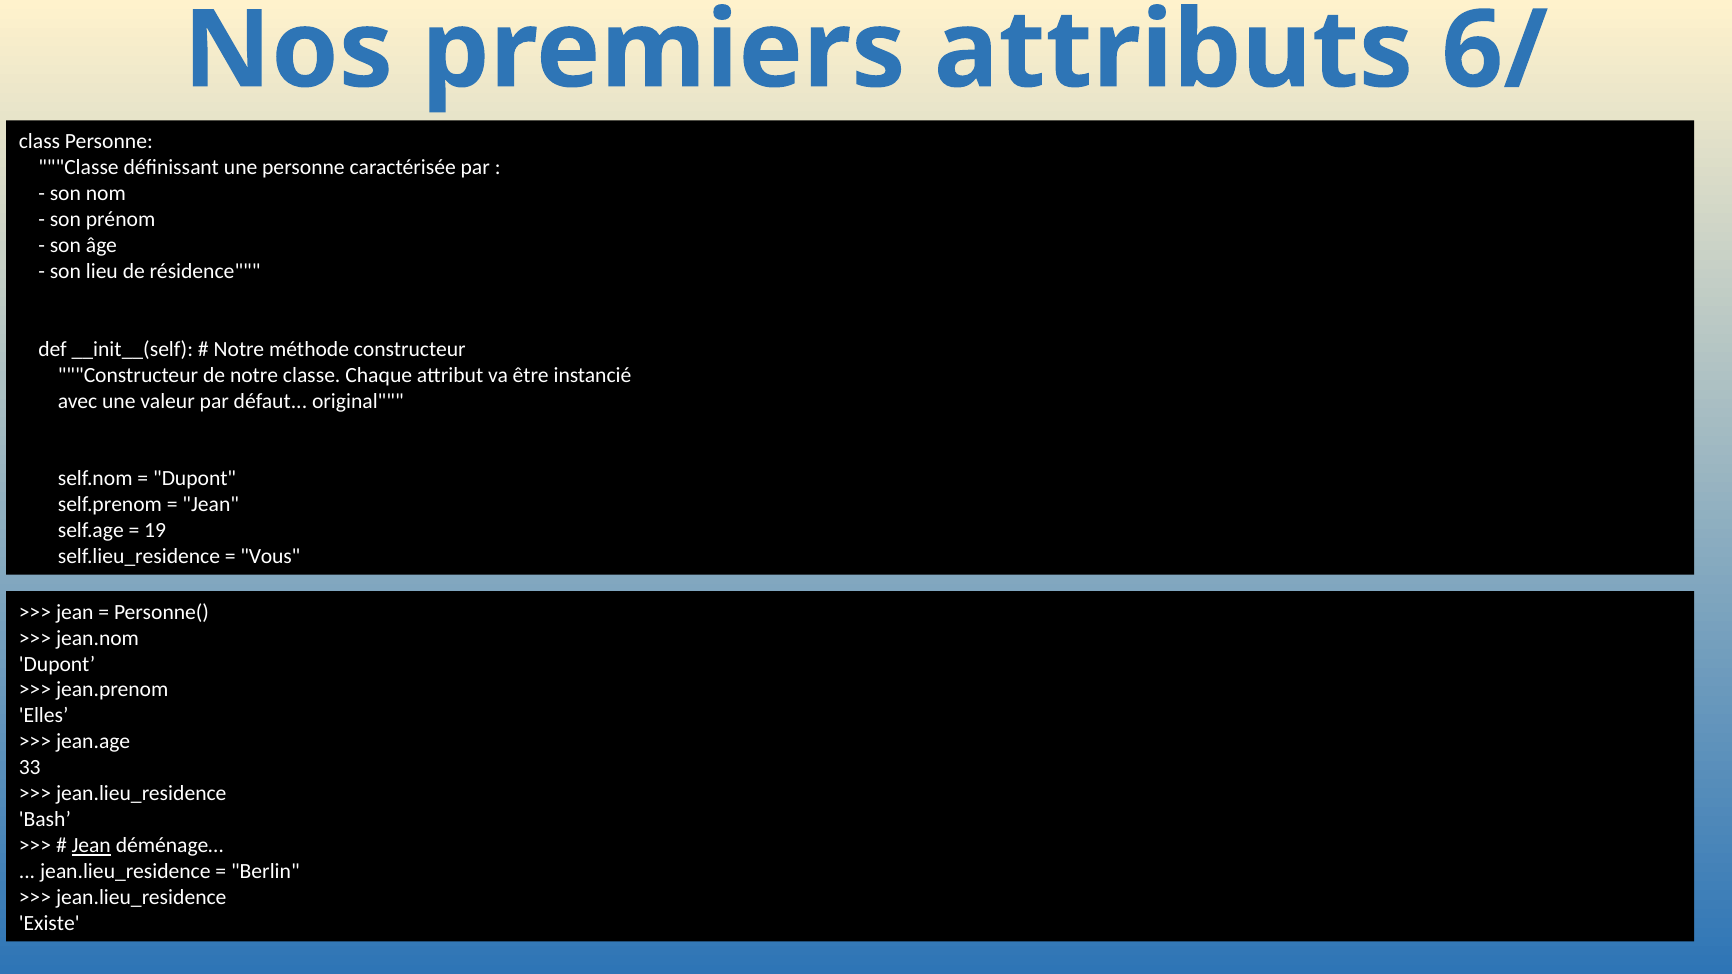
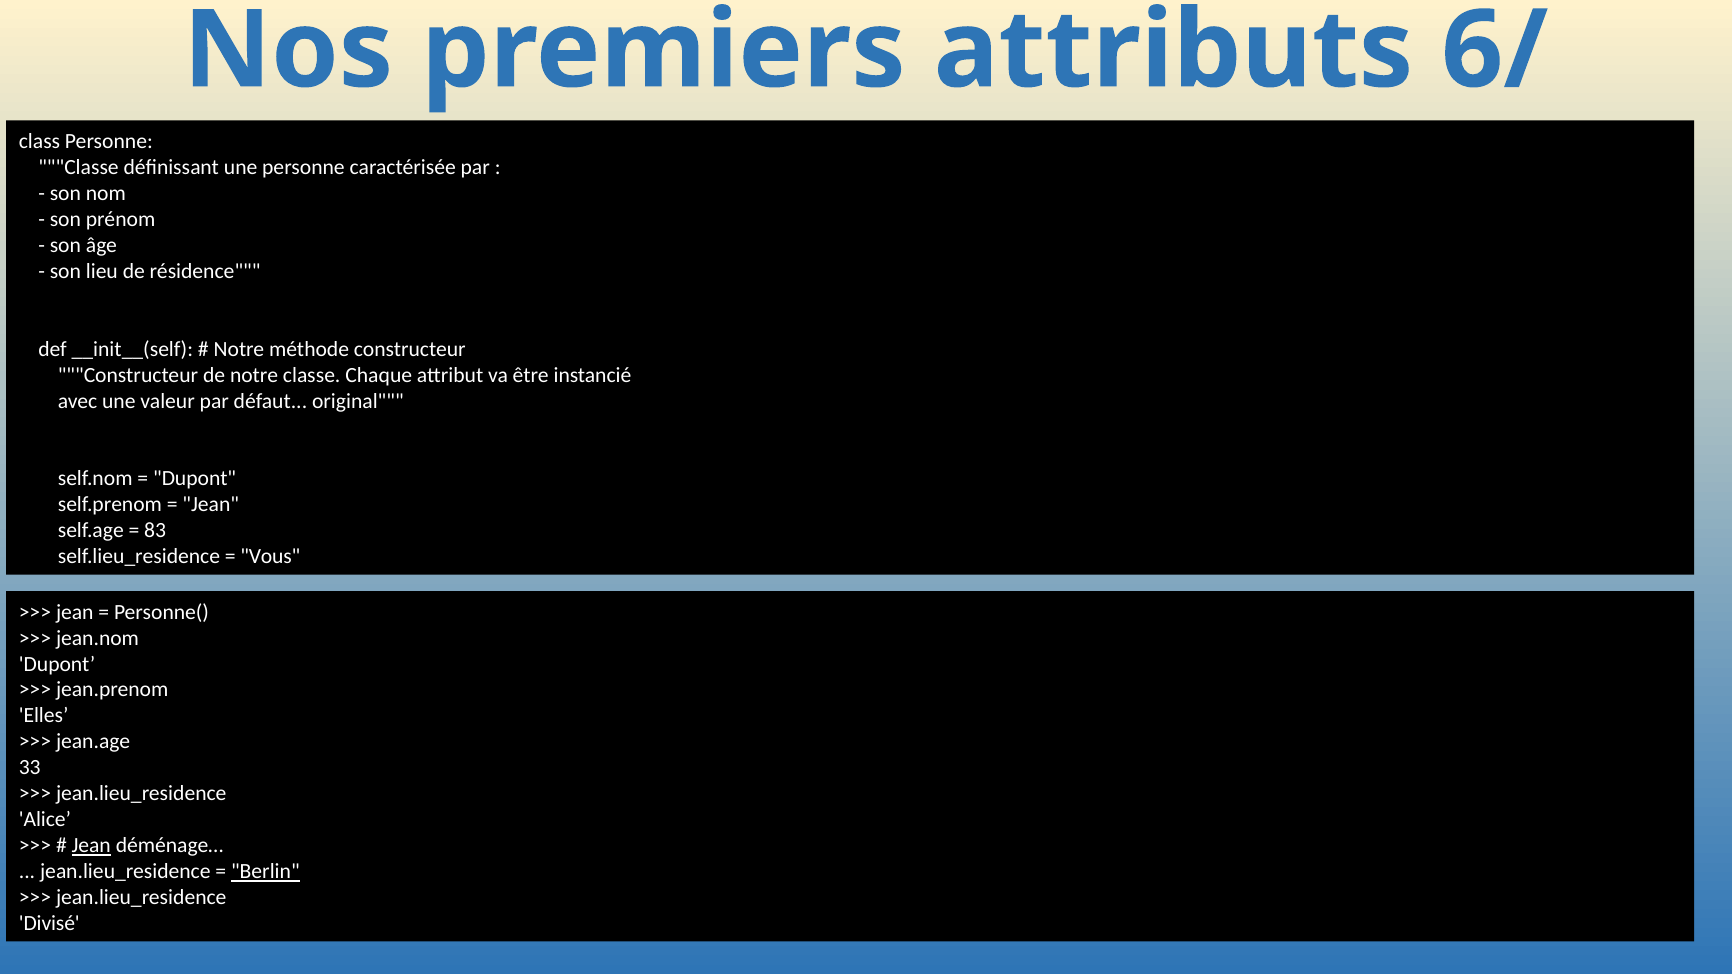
19: 19 -> 83 (155, 531)
Bash: Bash -> Alice (45, 820)
Berlin underline: none -> present (265, 872)
Existe: Existe -> Divisé (49, 924)
